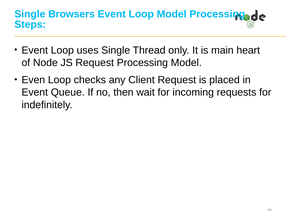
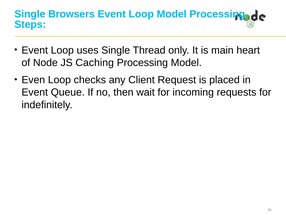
JS Request: Request -> Caching (95, 63)
